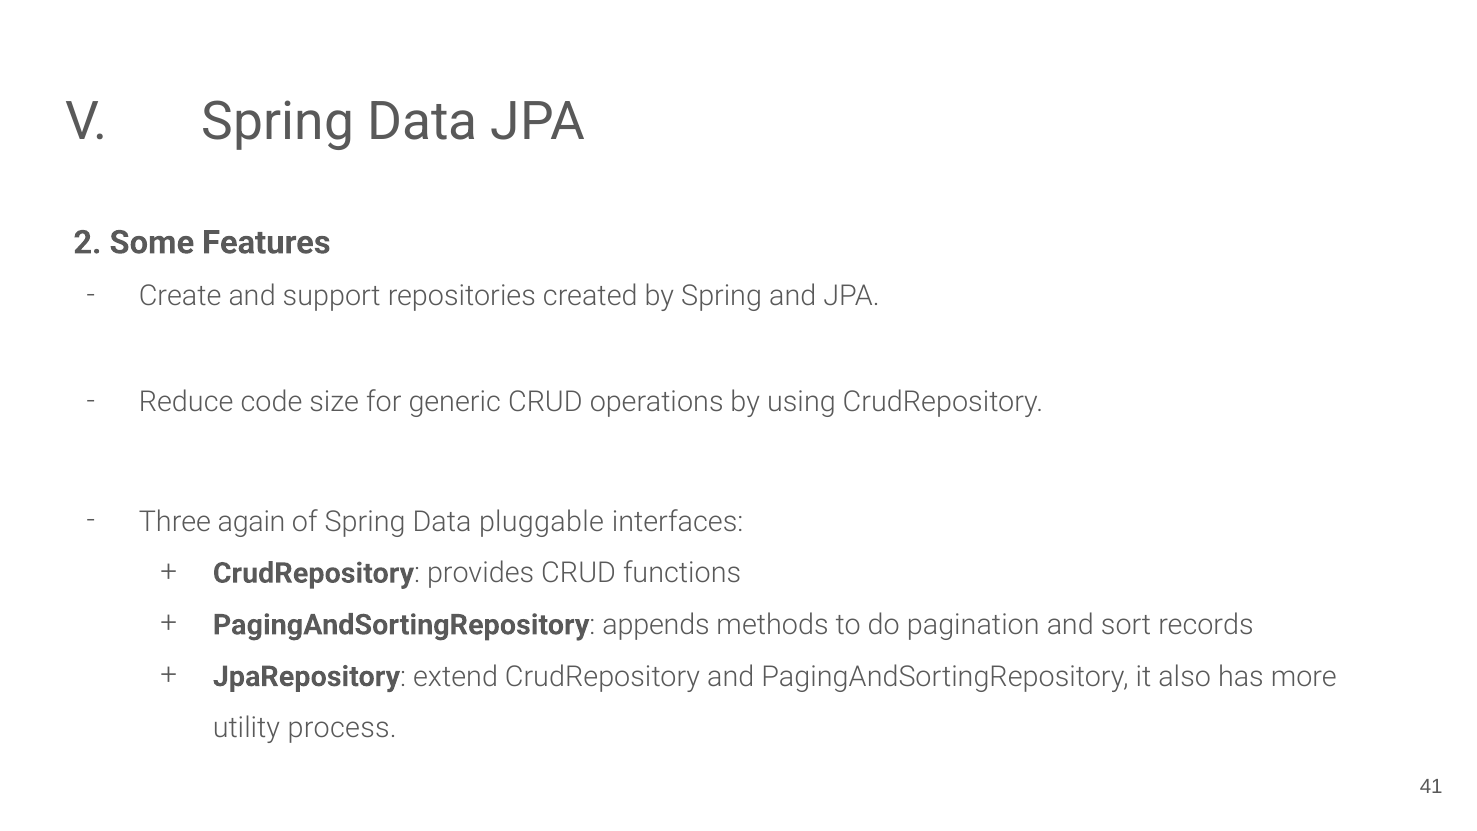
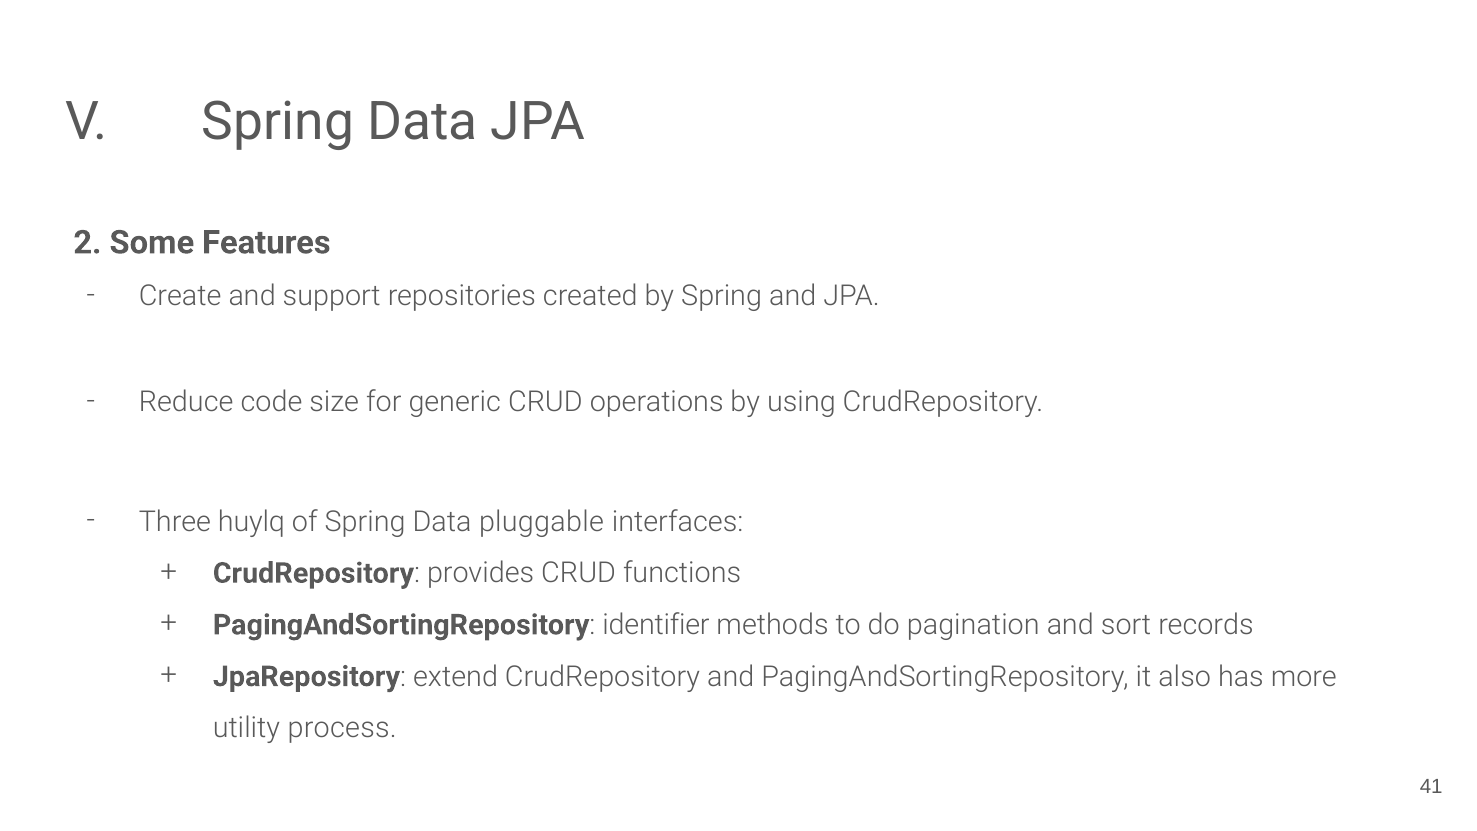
again: again -> huylq (251, 521)
appends: appends -> identifier (656, 625)
